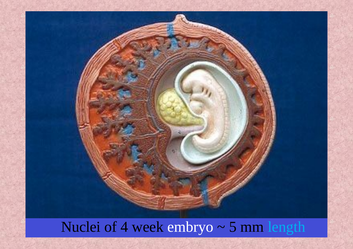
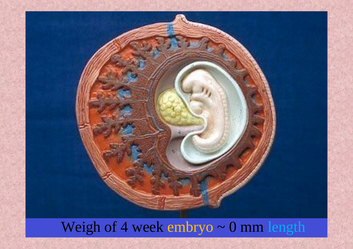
Nuclei: Nuclei -> Weigh (81, 227)
embryo colour: white -> yellow (190, 227)
5: 5 -> 0 (233, 227)
